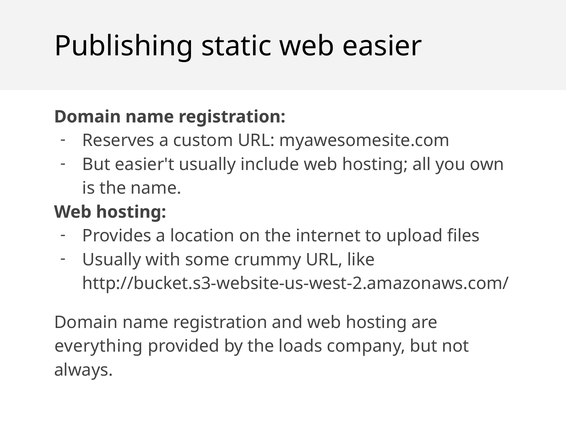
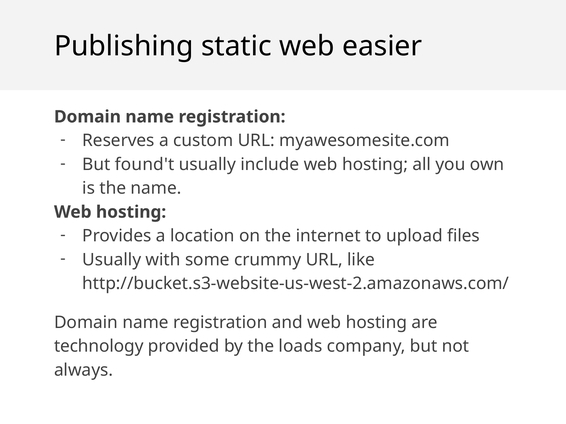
easier't: easier't -> found't (145, 165)
everything: everything -> technology (99, 347)
